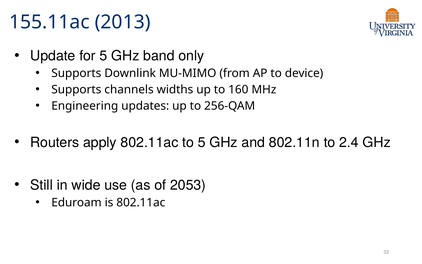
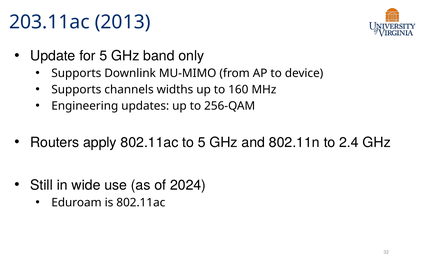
155.11ac: 155.11ac -> 203.11ac (49, 22)
2053: 2053 -> 2024 (188, 185)
